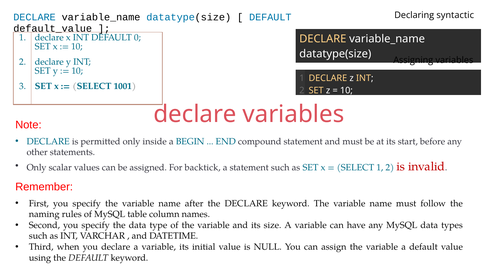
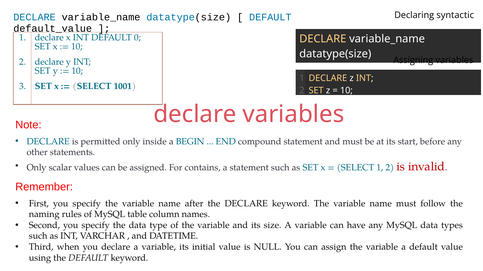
backtick: backtick -> contains (203, 168)
